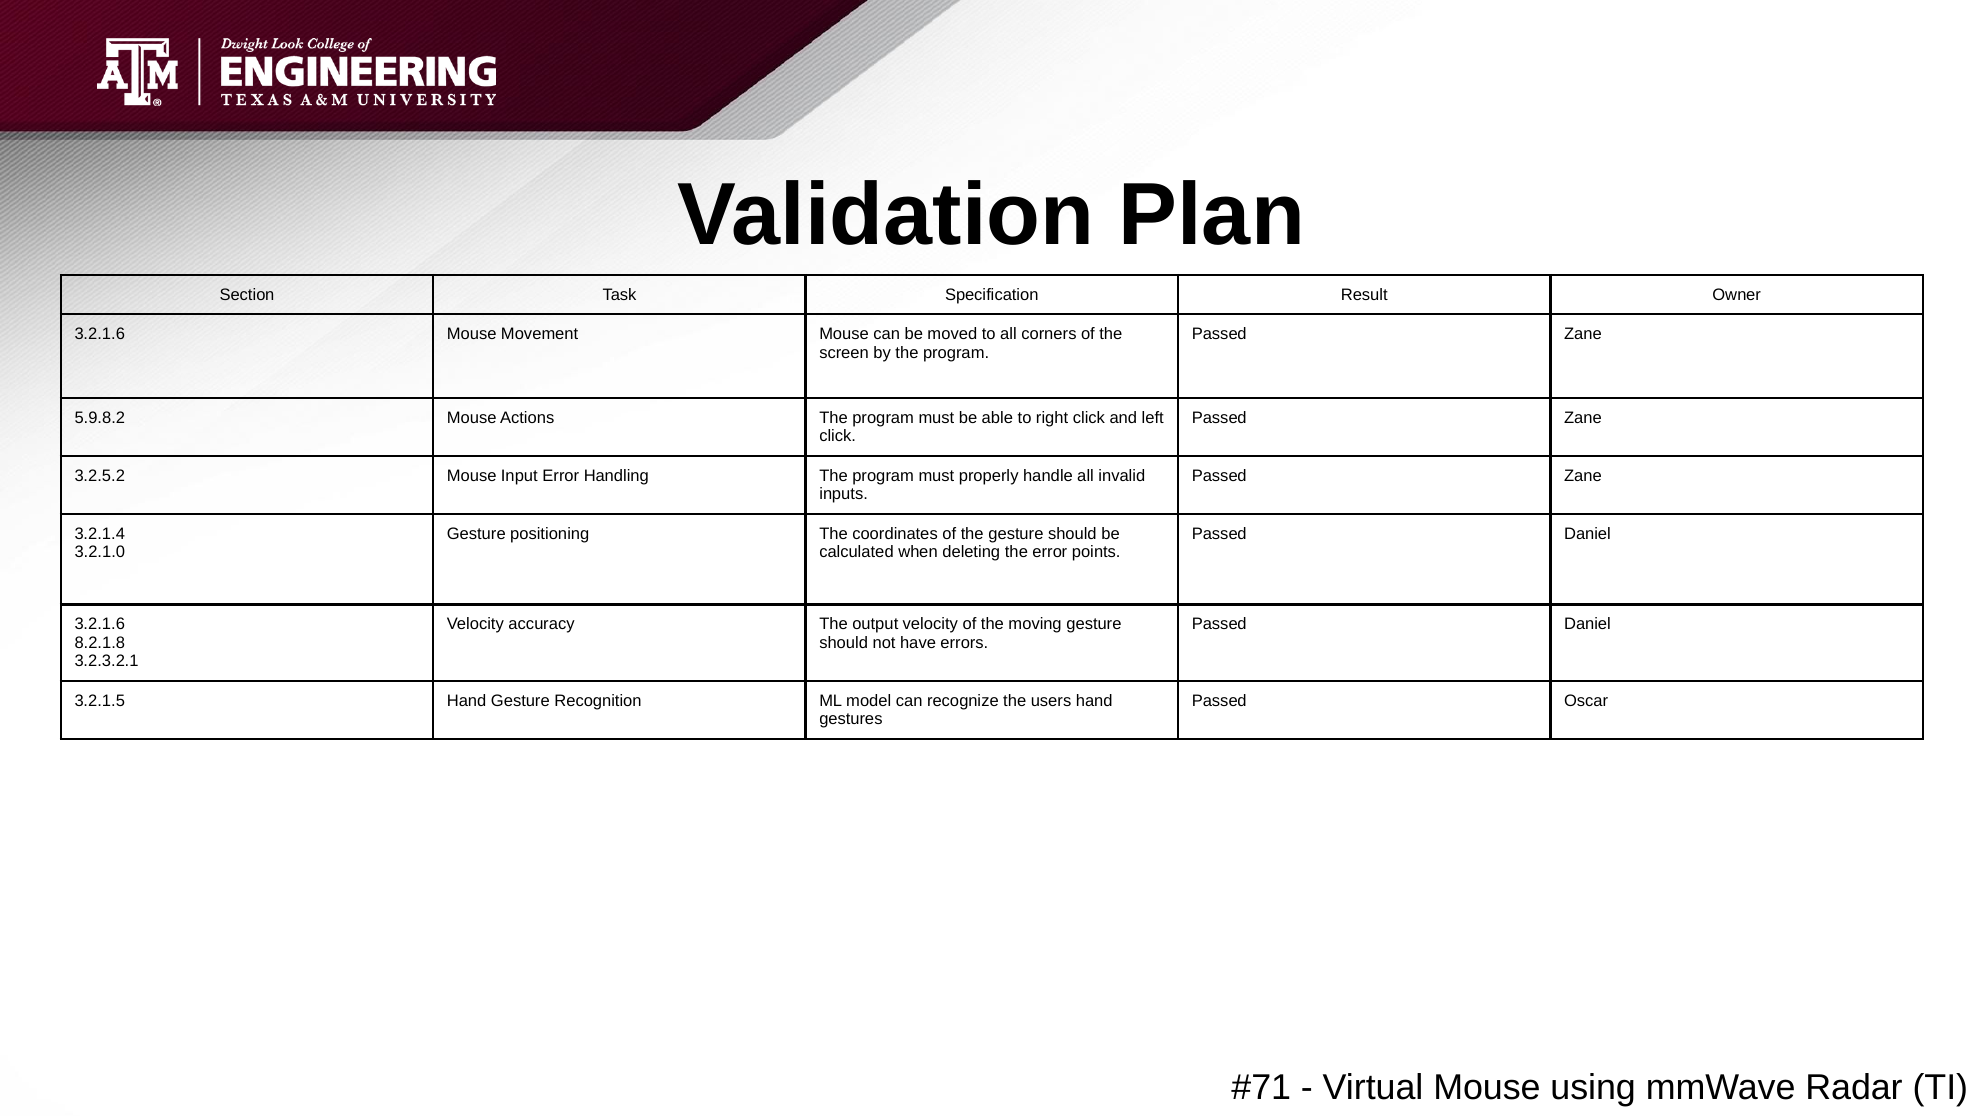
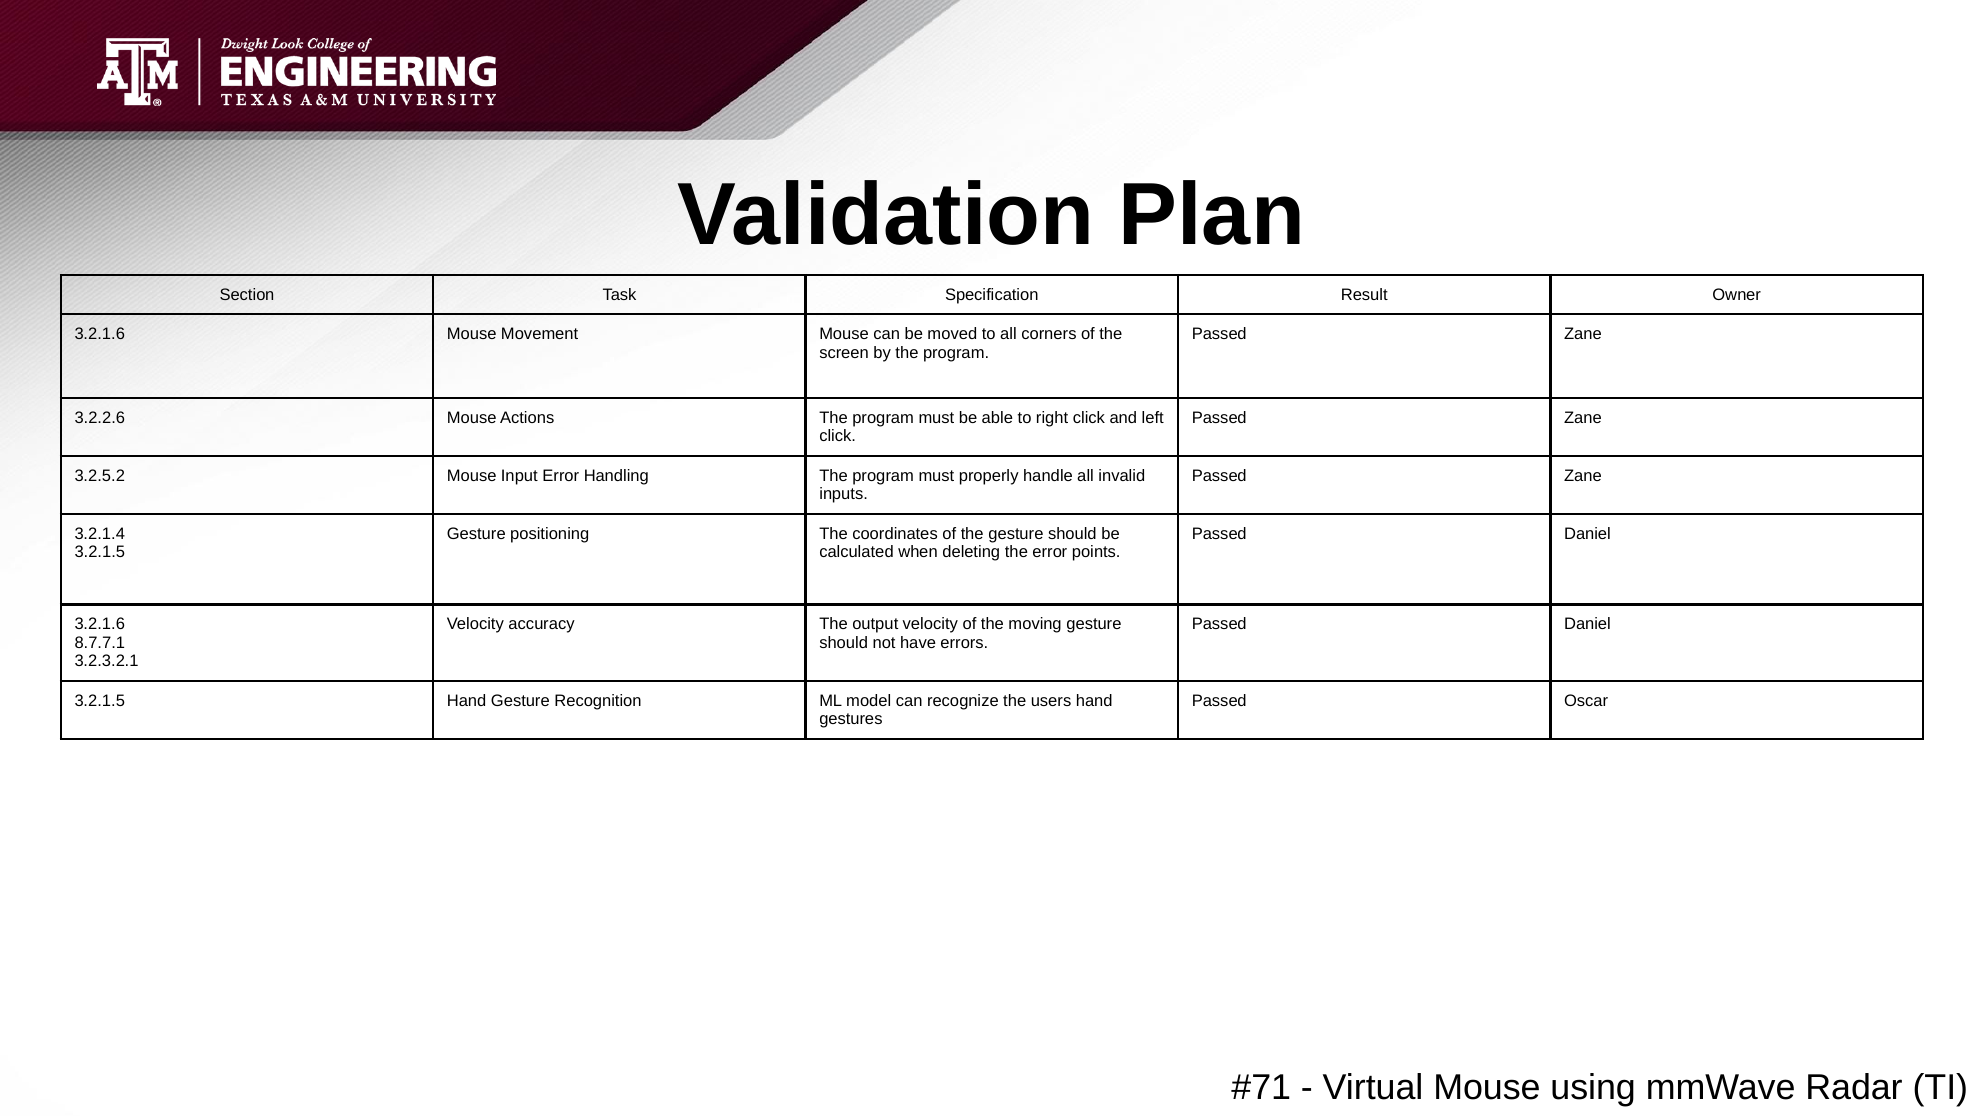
5.9.8.2: 5.9.8.2 -> 3.2.2.6 (100, 418)
3.2.1.0: 3.2.1.0 -> 3.2.1.5 (100, 552)
8.2.1.8: 8.2.1.8 -> 8.7.7.1 (100, 643)
